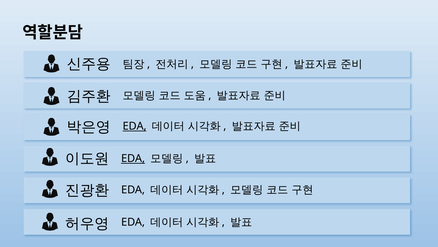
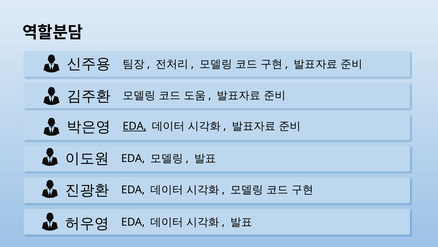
EDA underline: present -> none (133, 158)
